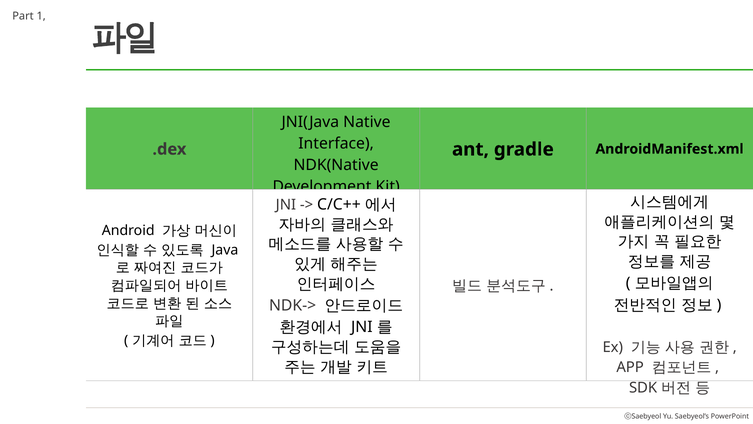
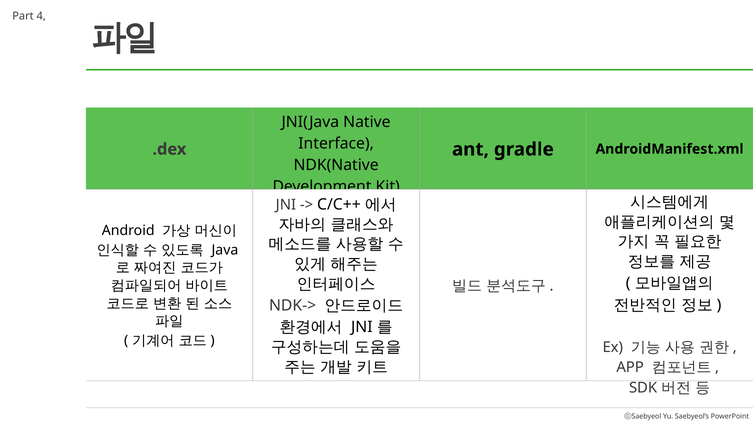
1: 1 -> 4 (41, 16)
